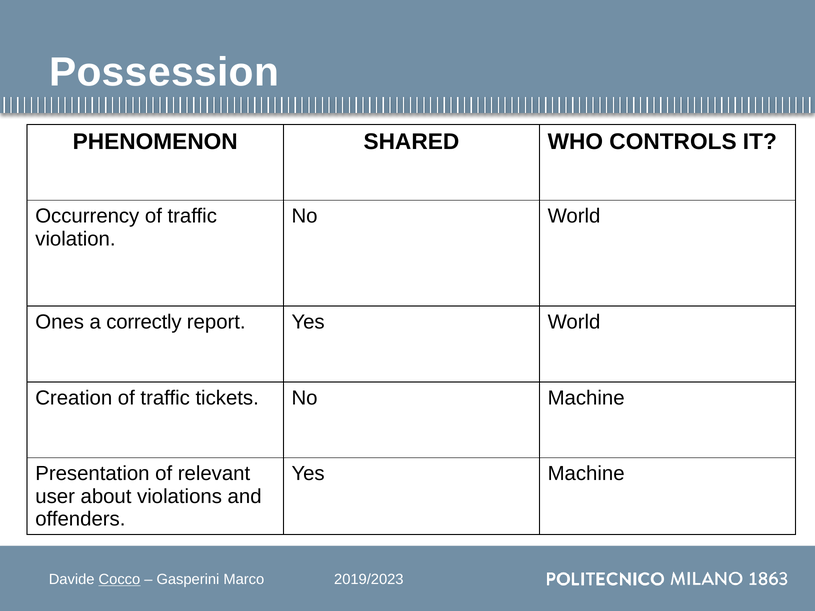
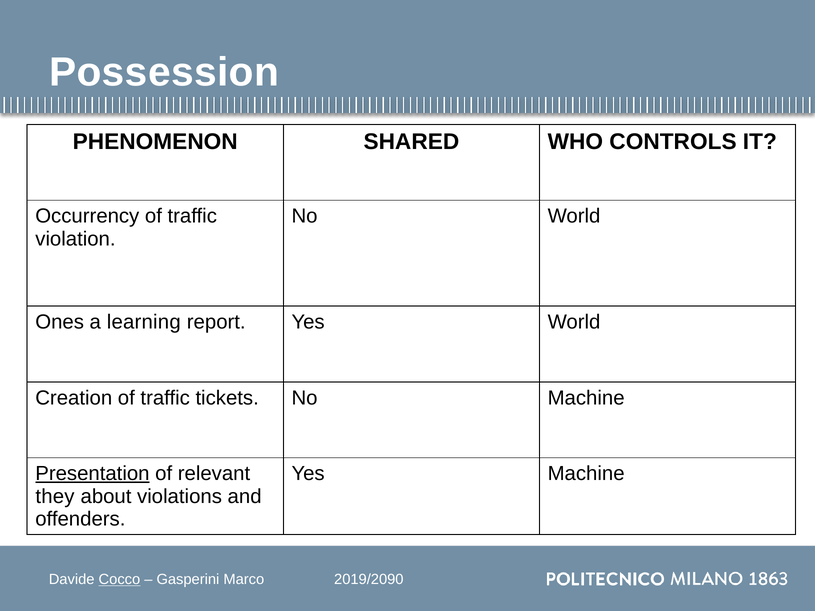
correctly: correctly -> learning (144, 322)
Presentation underline: none -> present (92, 474)
user: user -> they (55, 497)
2019/2023: 2019/2023 -> 2019/2090 (369, 580)
